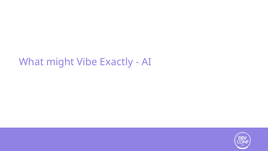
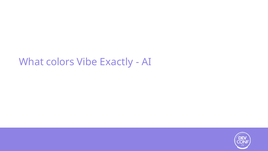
might: might -> colors (60, 62)
